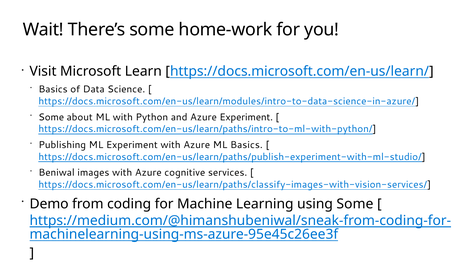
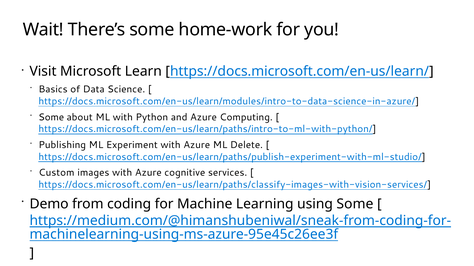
Azure Experiment: Experiment -> Computing (246, 117)
ML Basics: Basics -> Delete (246, 145)
Beniwal: Beniwal -> Custom (56, 173)
